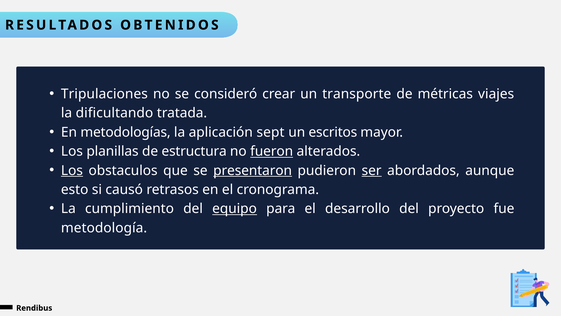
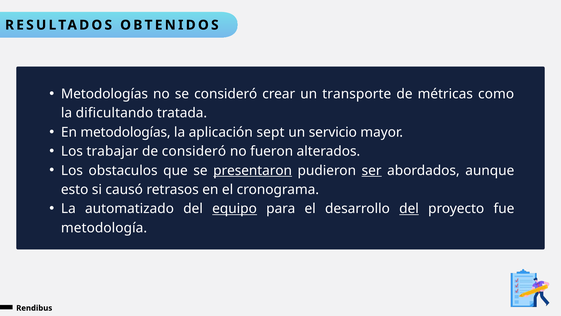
Tripulaciones: Tripulaciones -> Metodologías (104, 94)
viajes: viajes -> como (496, 94)
escritos: escritos -> servicio (333, 132)
planillas: planillas -> trabajar (112, 151)
de estructura: estructura -> consideró (194, 151)
fueron underline: present -> none (272, 151)
Los underline: present -> none (72, 170)
cumplimiento: cumplimiento -> automatizado (129, 208)
del underline: none -> present (409, 208)
